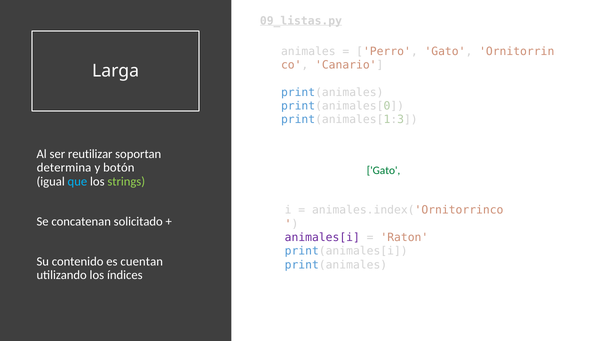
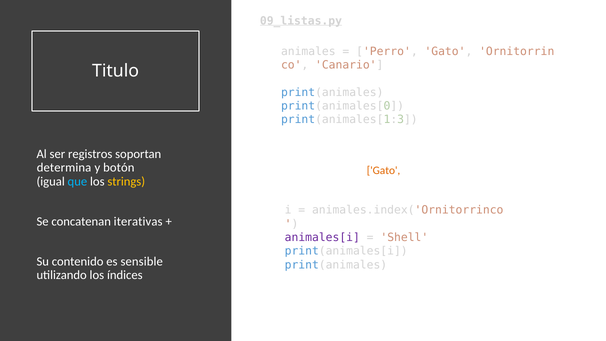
Larga: Larga -> Titulo (116, 71)
reutilizar: reutilizar -> registros (90, 154)
Gato colour: green -> orange (384, 170)
strings colour: light green -> yellow (126, 181)
solicitado: solicitado -> iterativas (138, 221)
Raton: Raton -> Shell (404, 237)
cuentan: cuentan -> sensible (142, 261)
